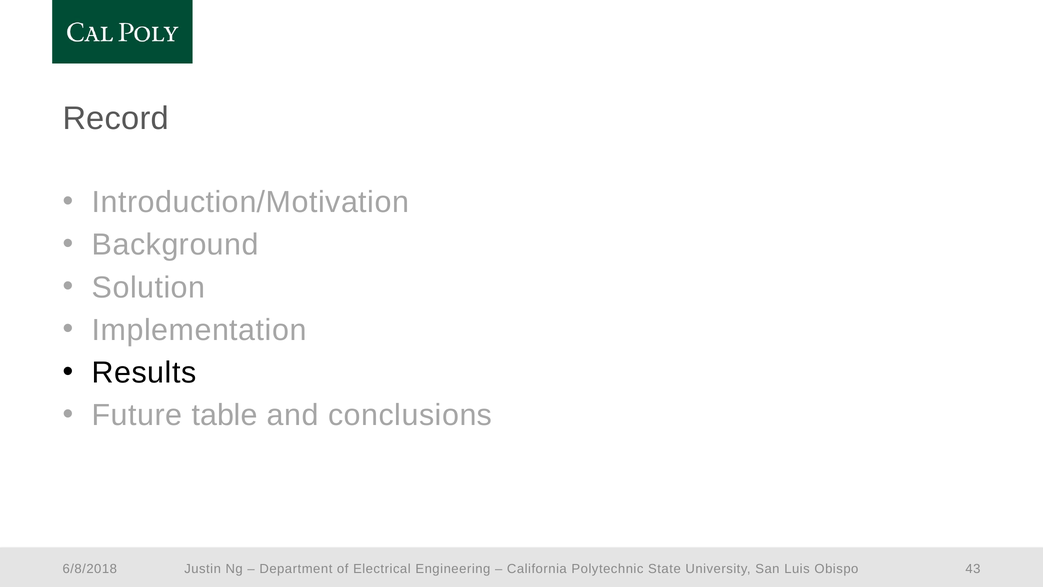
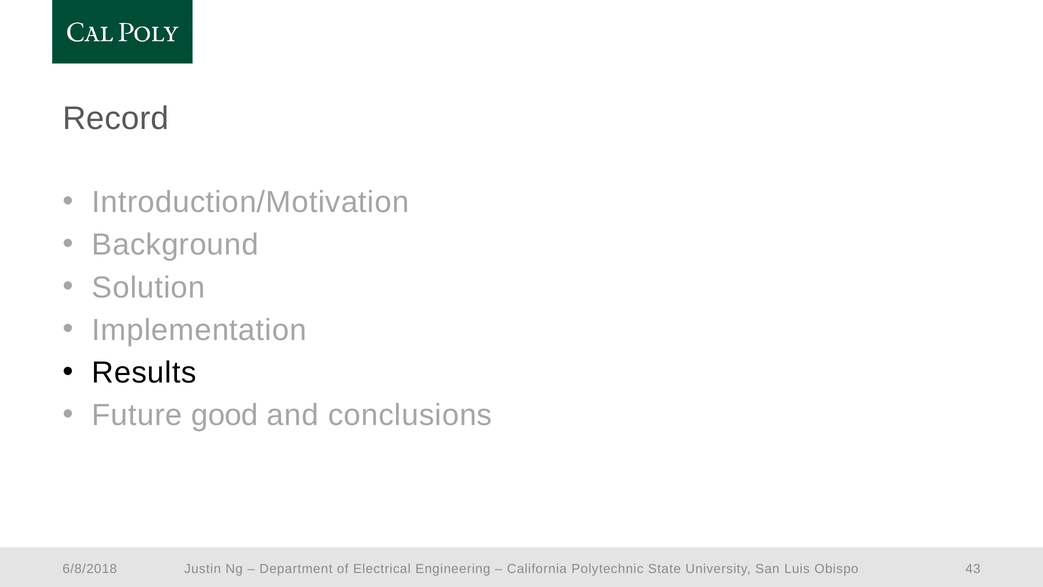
table: table -> good (225, 415)
